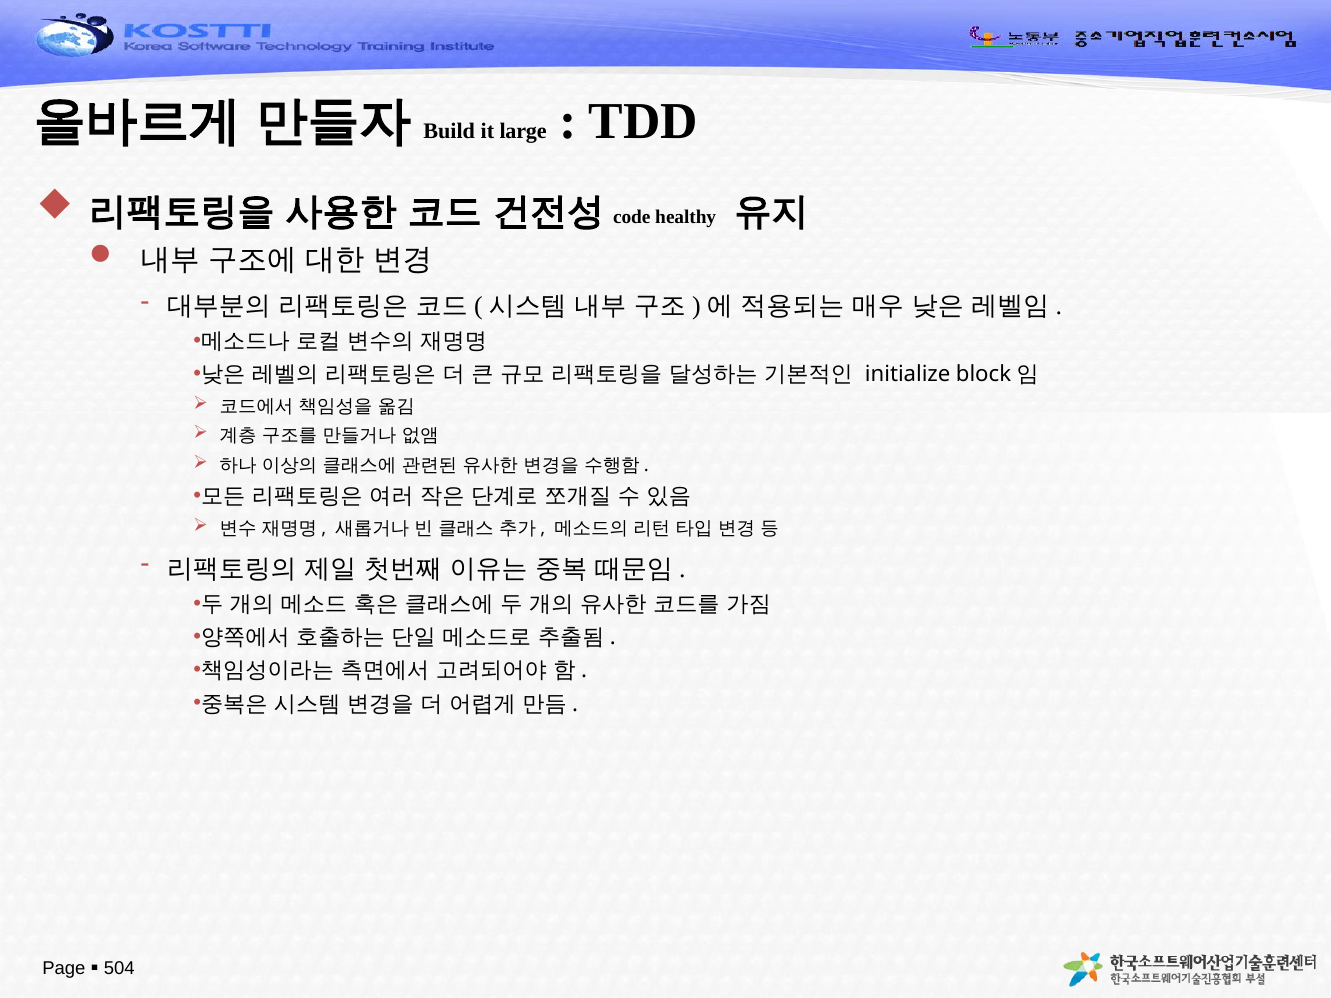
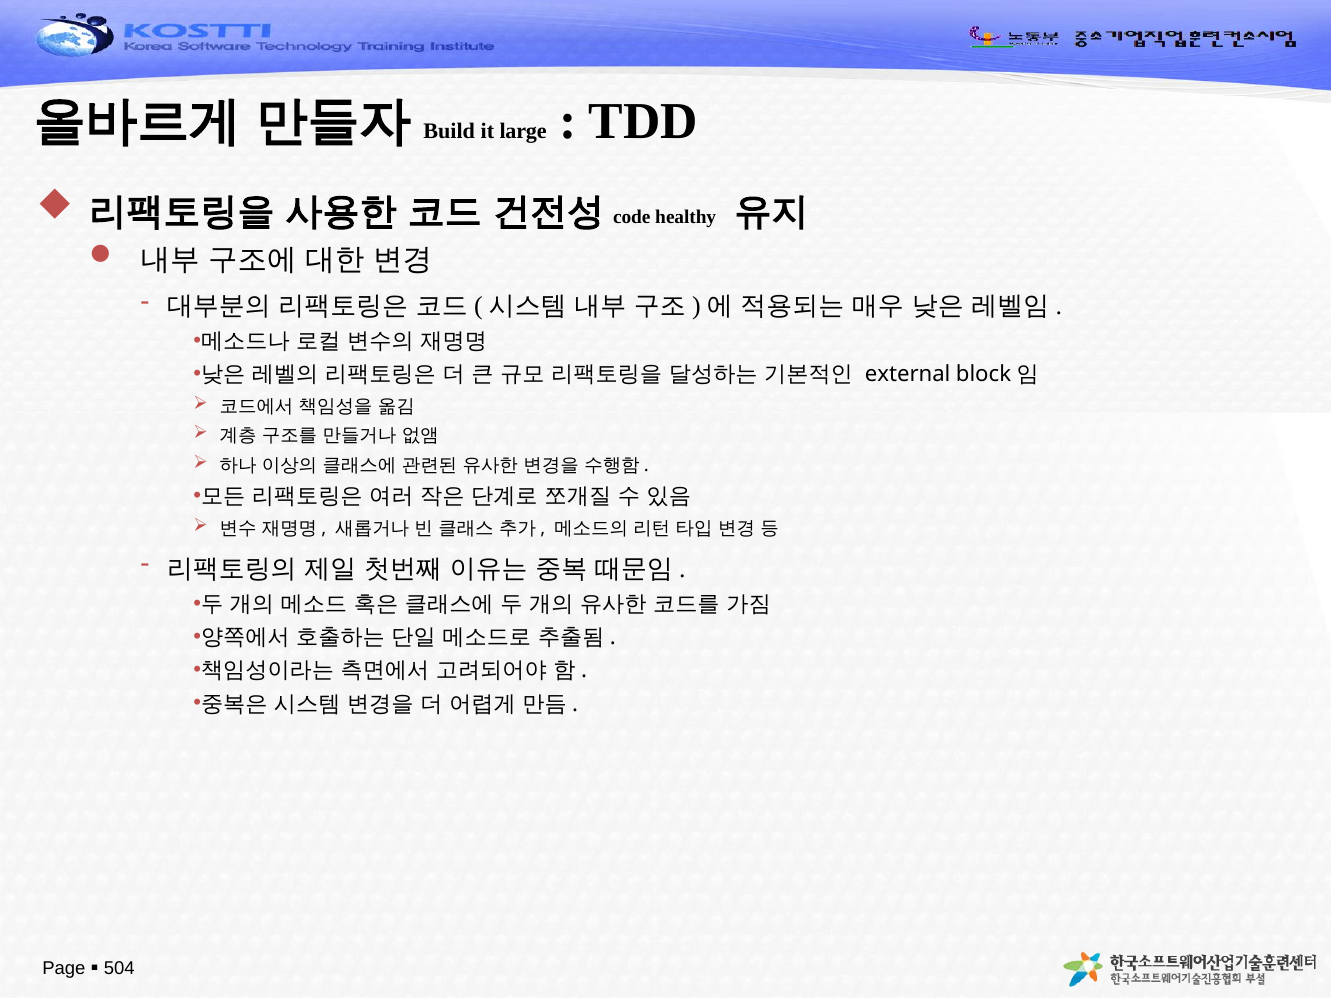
initialize: initialize -> external (908, 375)
